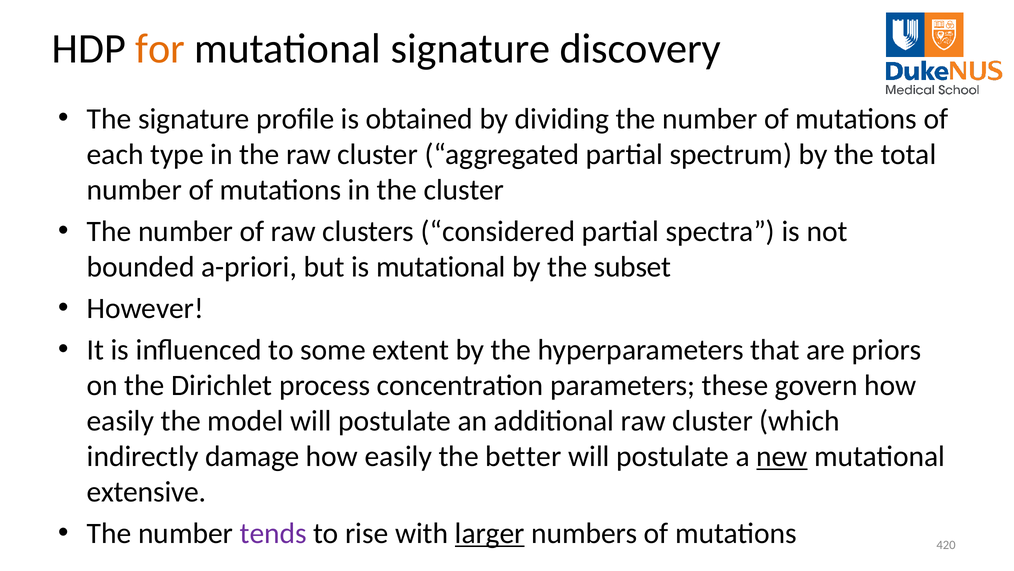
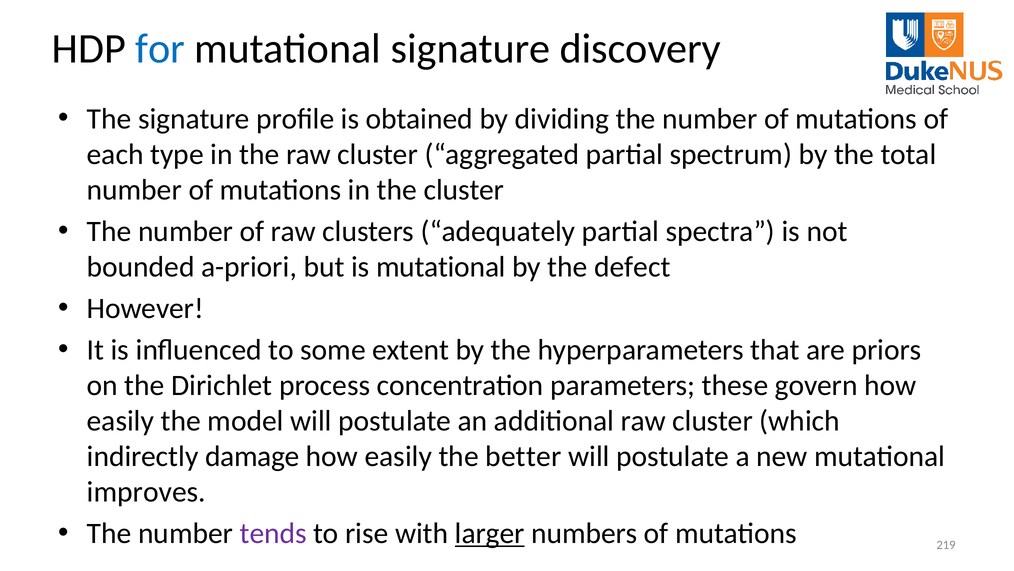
for colour: orange -> blue (160, 49)
considered: considered -> adequately (498, 231)
subset: subset -> defect (632, 267)
new underline: present -> none (782, 456)
extensive: extensive -> improves (146, 492)
420: 420 -> 219 (946, 545)
